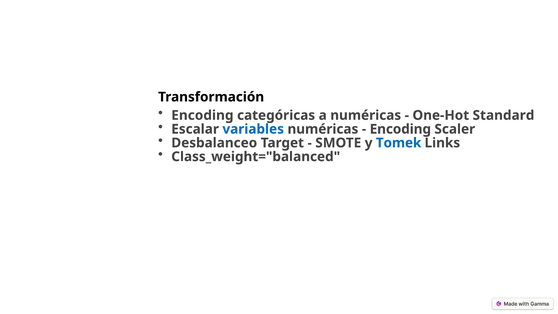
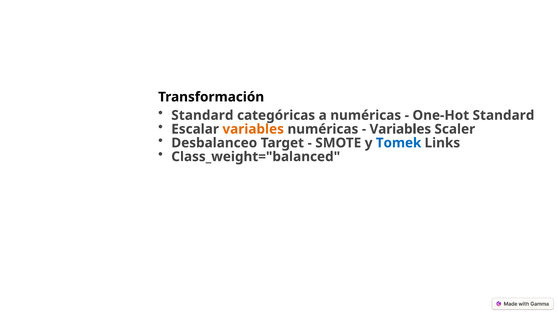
Encoding: Encoding -> Standard (202, 115)
variables colour: blue -> orange (253, 129)
Encoding: Encoding -> Variables (400, 129)
